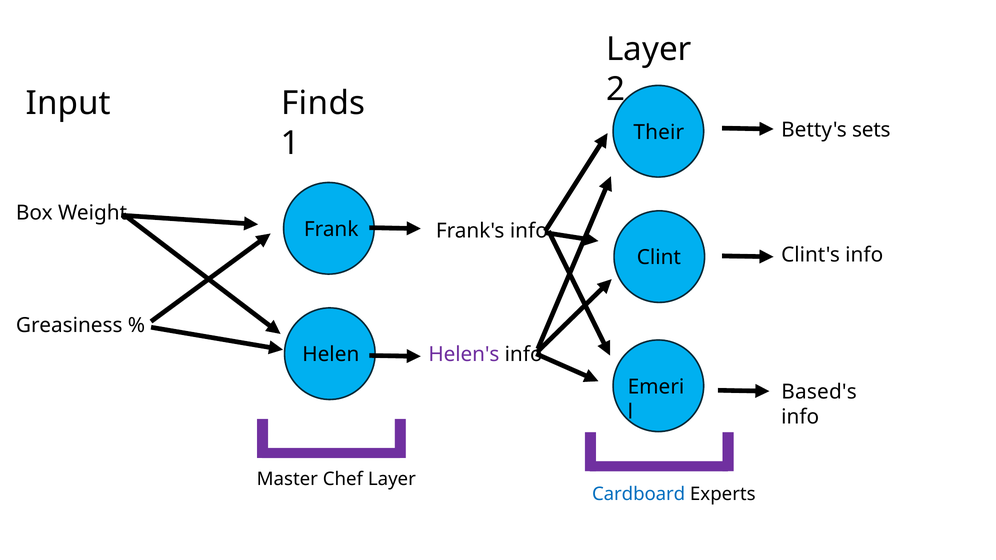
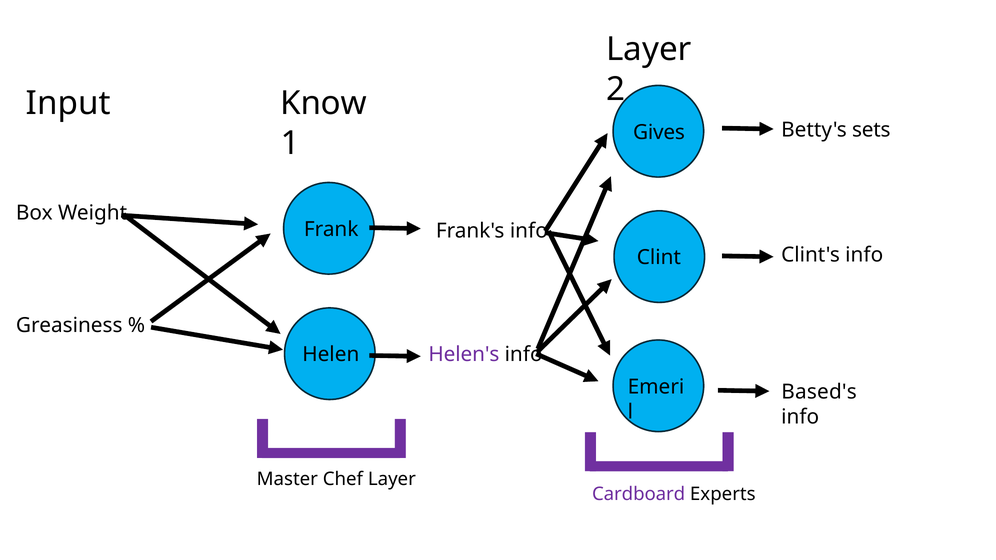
Finds: Finds -> Know (324, 103)
Their: Their -> Gives (659, 132)
Cardboard colour: blue -> purple (639, 494)
